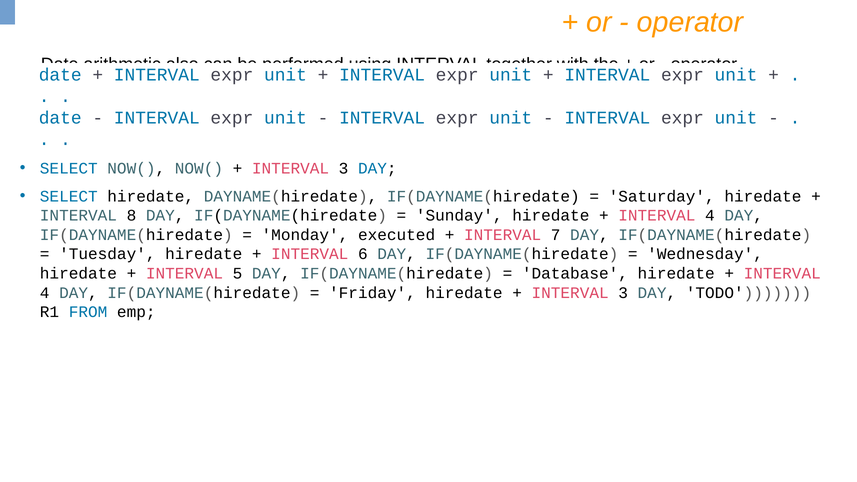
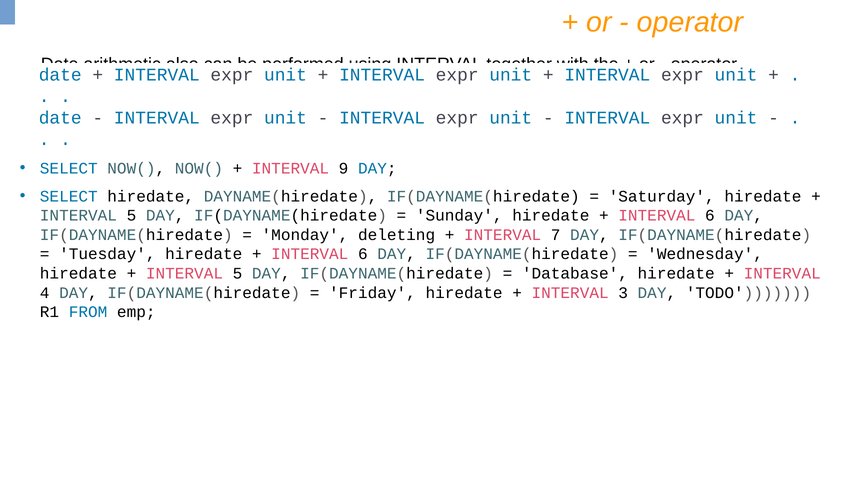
3: 3 -> 9 (344, 169)
8: 8 -> 5 (131, 216)
4: 4 -> 6 (710, 216)
executed: executed -> deleting (397, 235)
